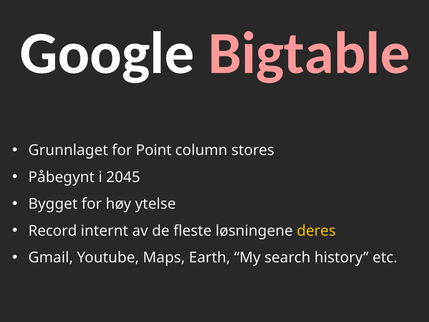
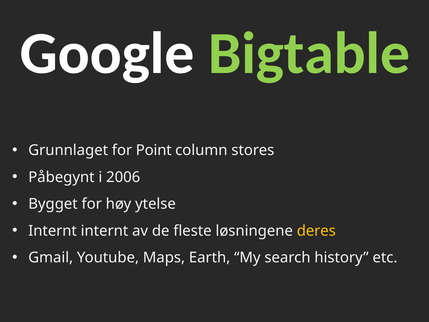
Bigtable colour: pink -> light green (309, 53)
2045: 2045 -> 2006 (123, 177)
Record: Record -> Internt (53, 231)
